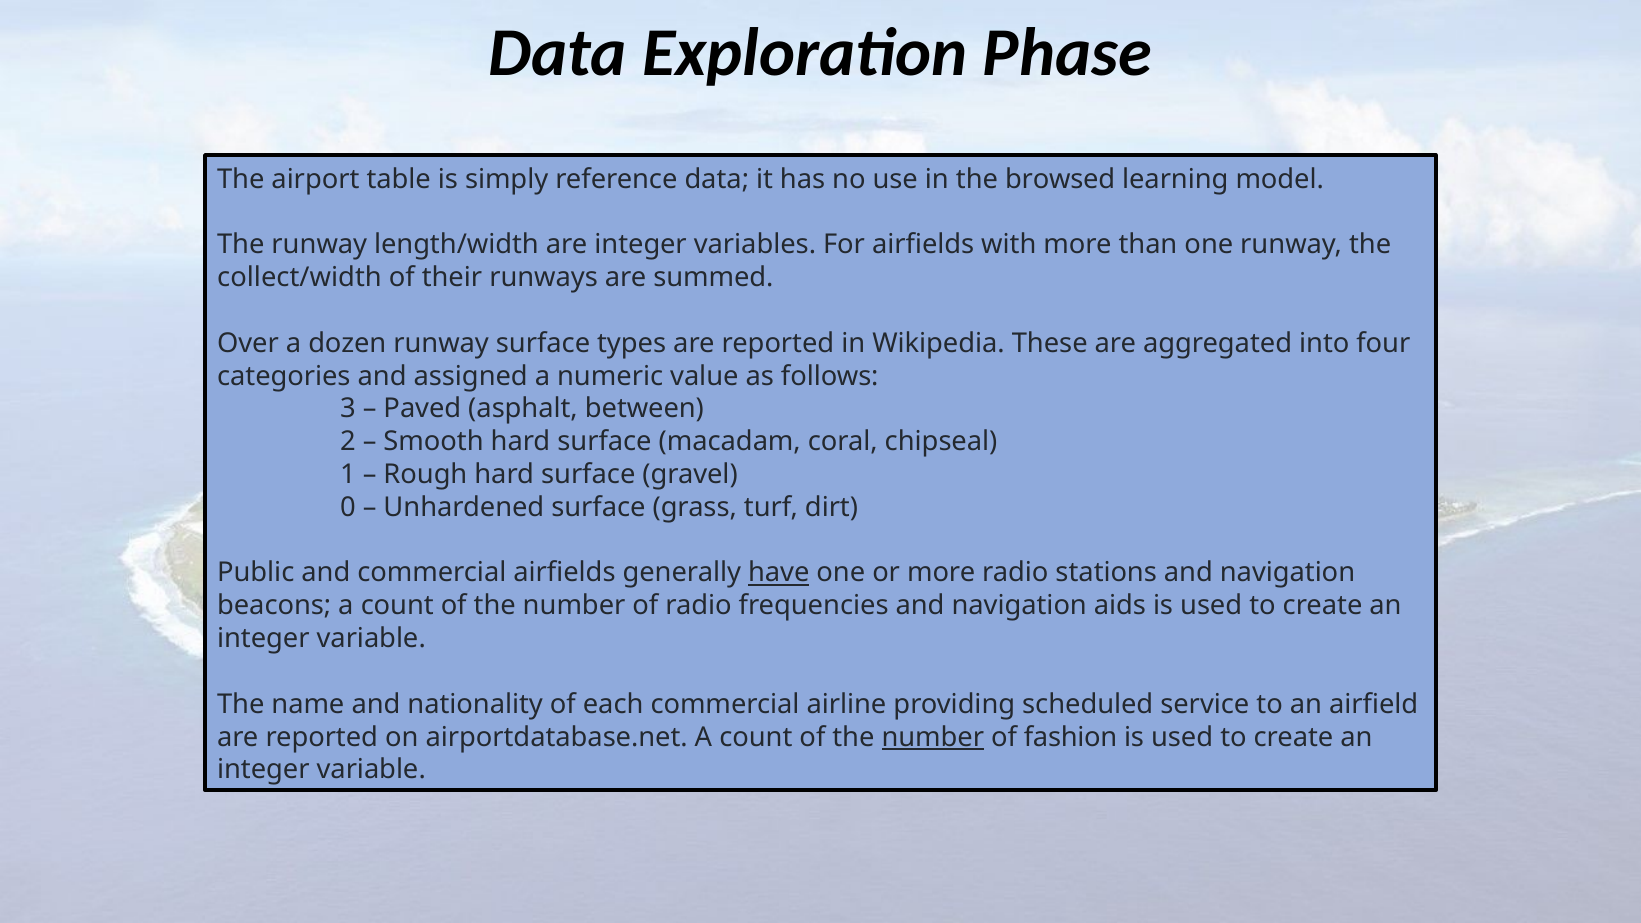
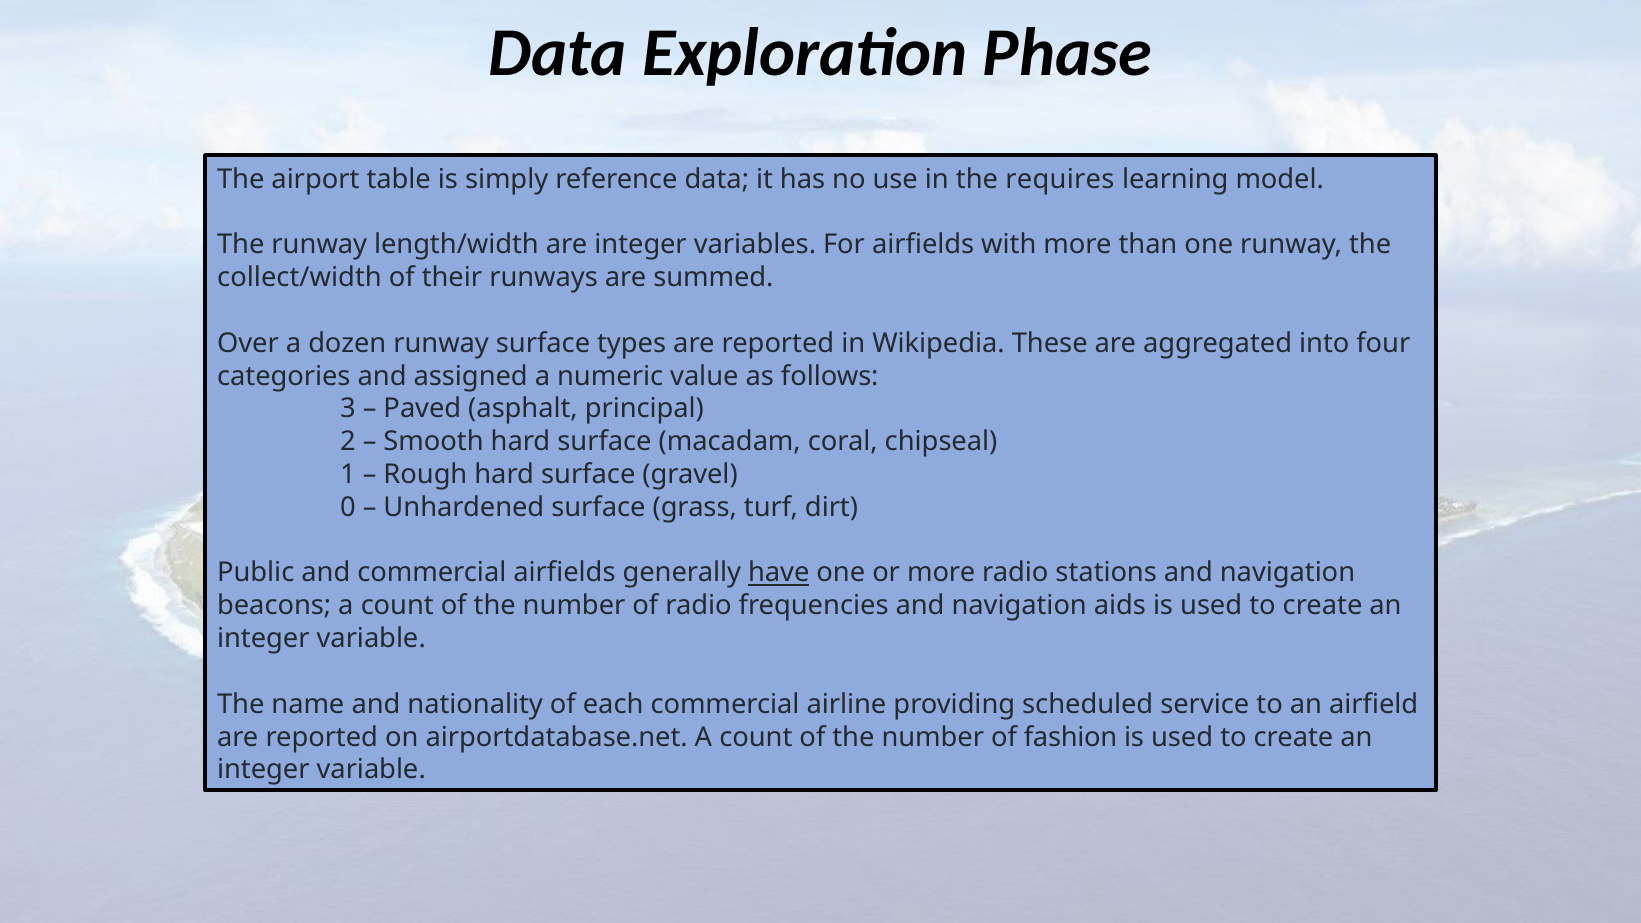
browsed: browsed -> requires (1060, 179)
between: between -> principal (644, 409)
number underline: present -> none (933, 737)
